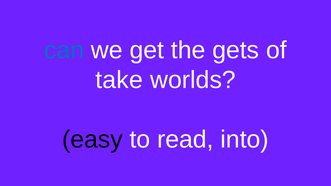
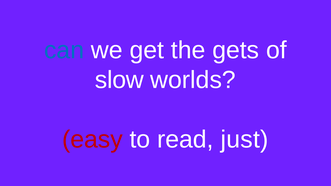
take: take -> slow (119, 80)
easy colour: black -> red (92, 140)
into: into -> just (244, 140)
